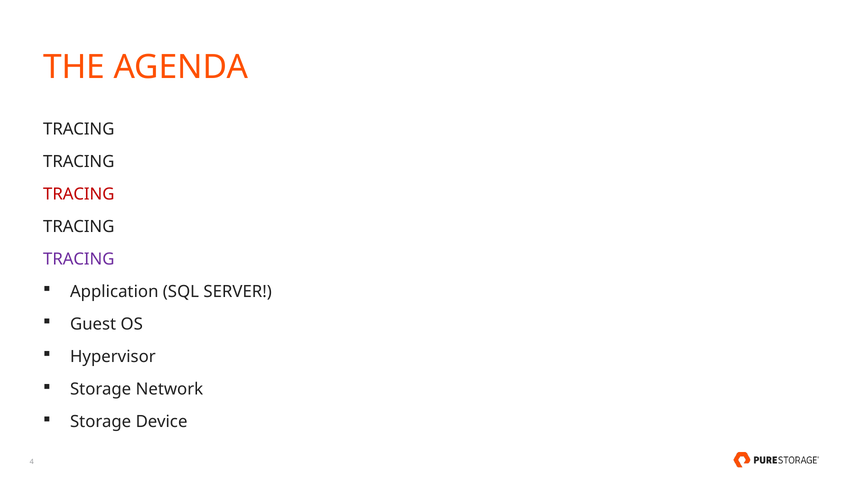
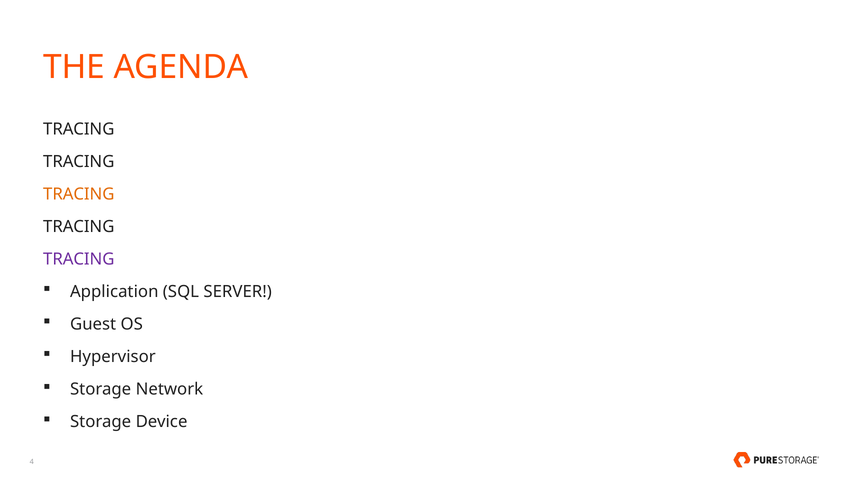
TRACING colour: red -> orange (79, 194)
